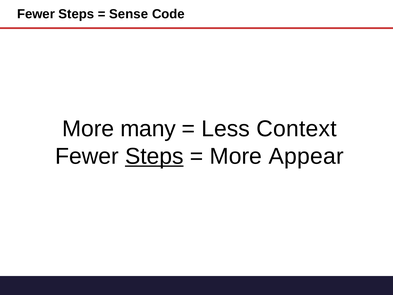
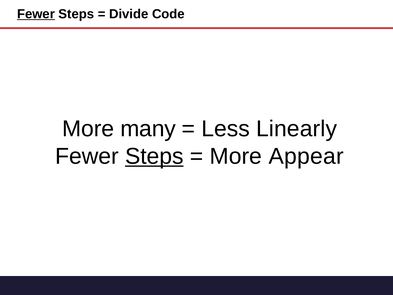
Fewer underline: none -> present (36, 14)
Sense: Sense -> Divide (129, 14)
Context: Context -> Linearly (297, 129)
